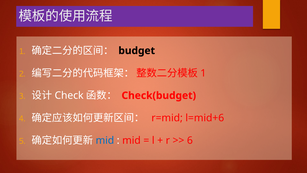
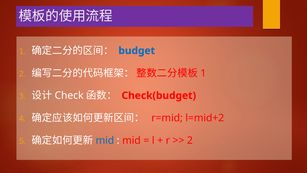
budget colour: black -> blue (137, 51)
l=mid+6: l=mid+6 -> l=mid+2 (205, 118)
6: 6 -> 2 (190, 140)
